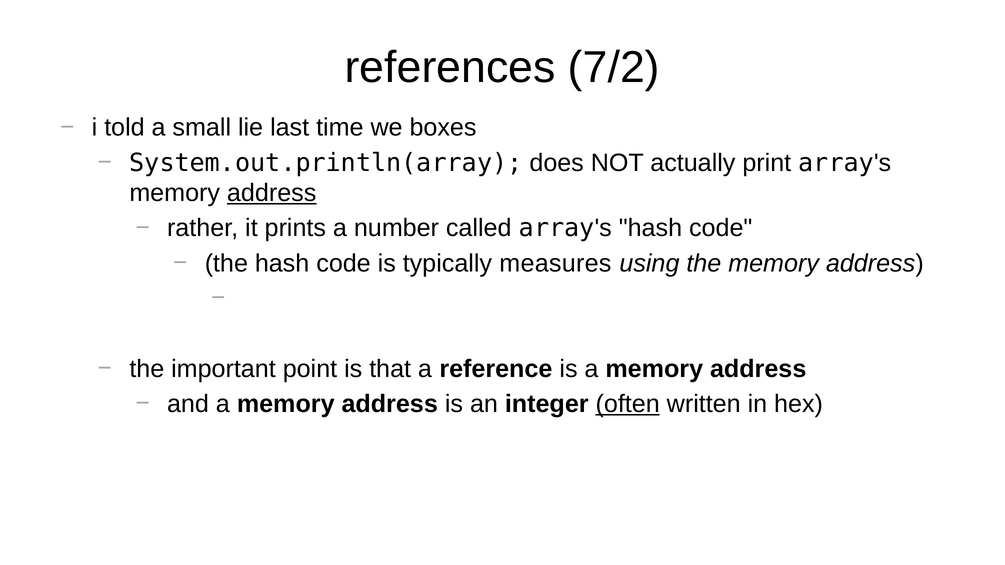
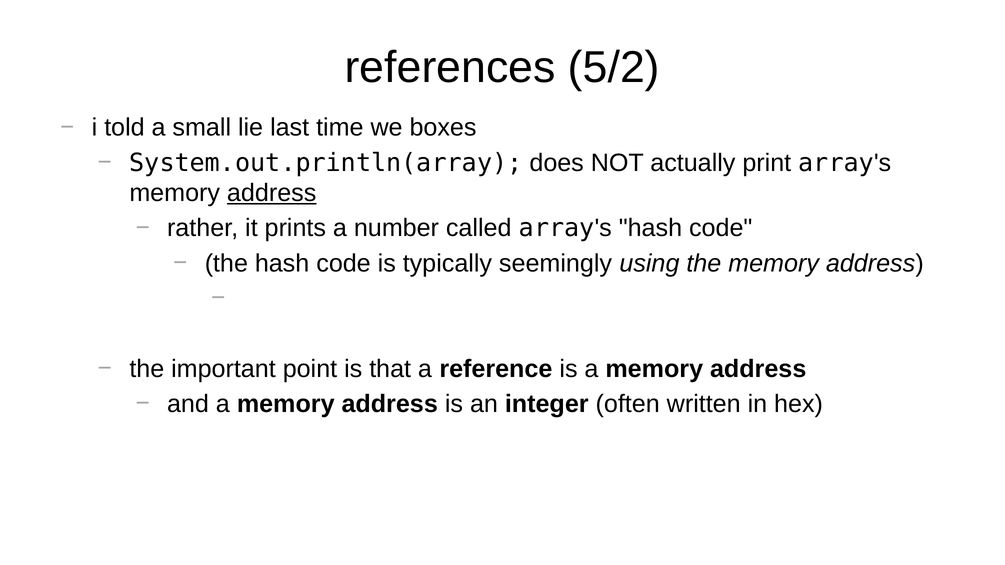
7/2: 7/2 -> 5/2 (614, 68)
measures: measures -> seemingly (556, 263)
often underline: present -> none (628, 404)
